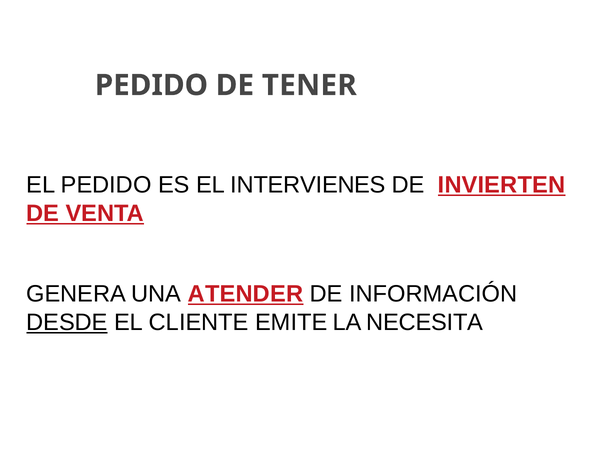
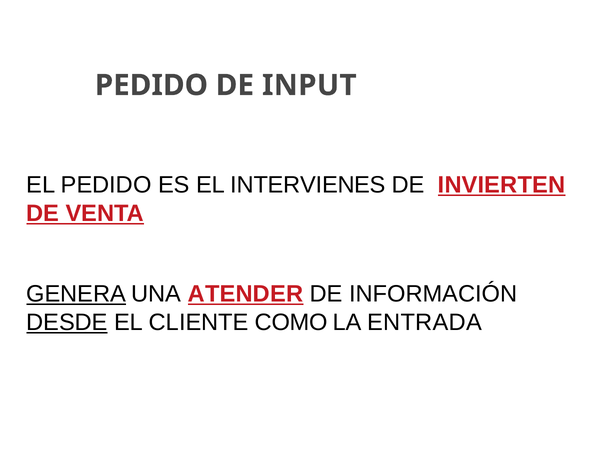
TENER: TENER -> INPUT (309, 85)
GENERA underline: none -> present (76, 294)
EMITE: EMITE -> COMO (291, 322)
NECESITA: NECESITA -> ENTRADA (425, 322)
